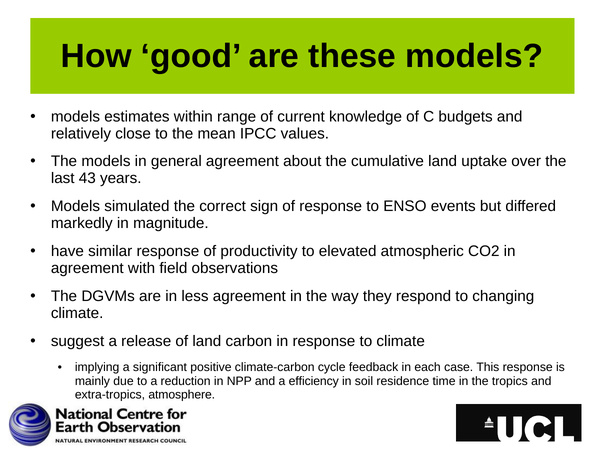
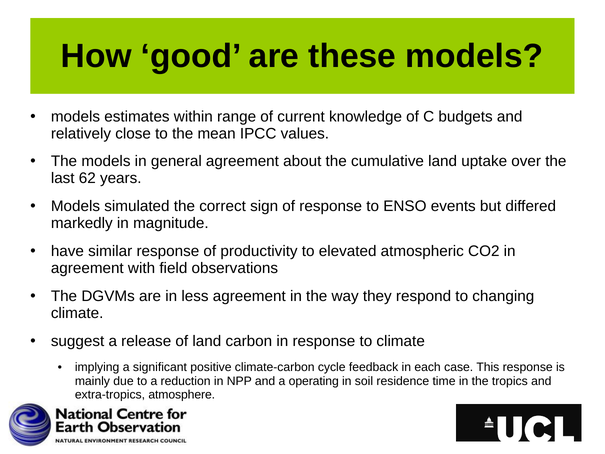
43: 43 -> 62 (87, 178)
efficiency: efficiency -> operating (314, 381)
